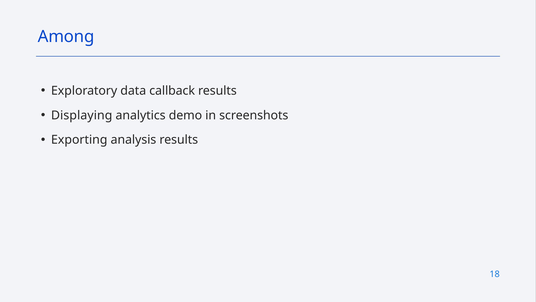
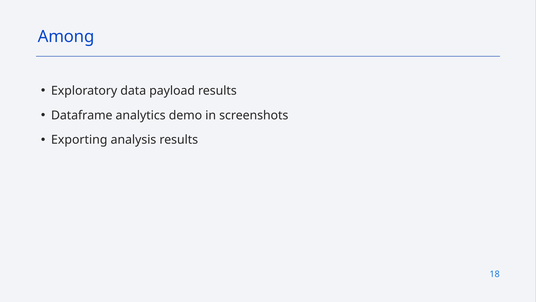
callback: callback -> payload (172, 91)
Displaying: Displaying -> Dataframe (82, 115)
